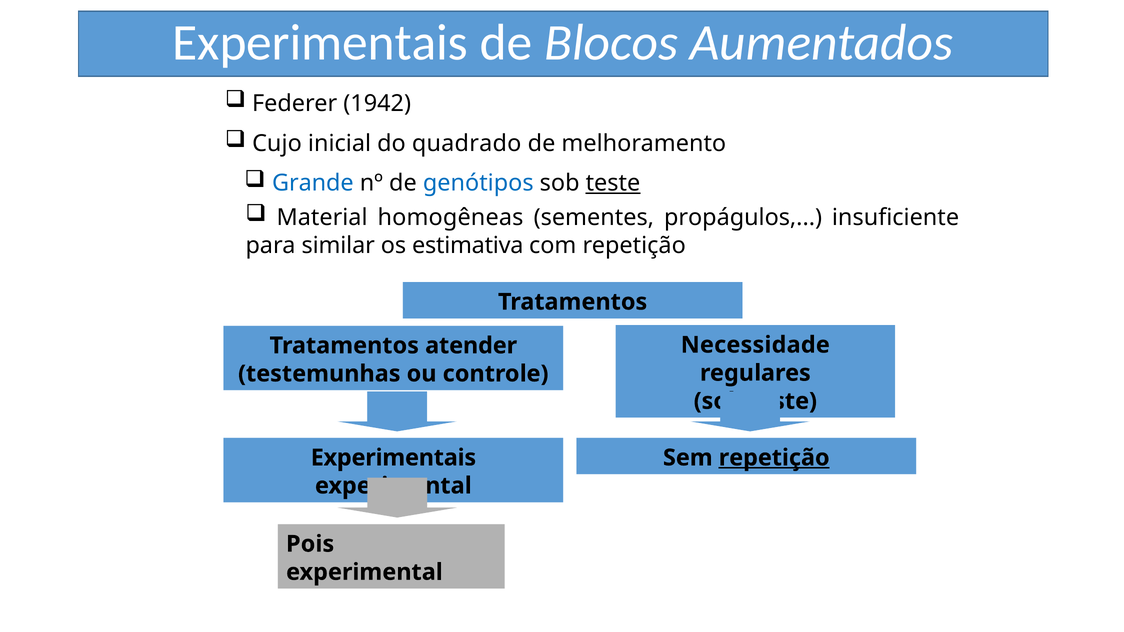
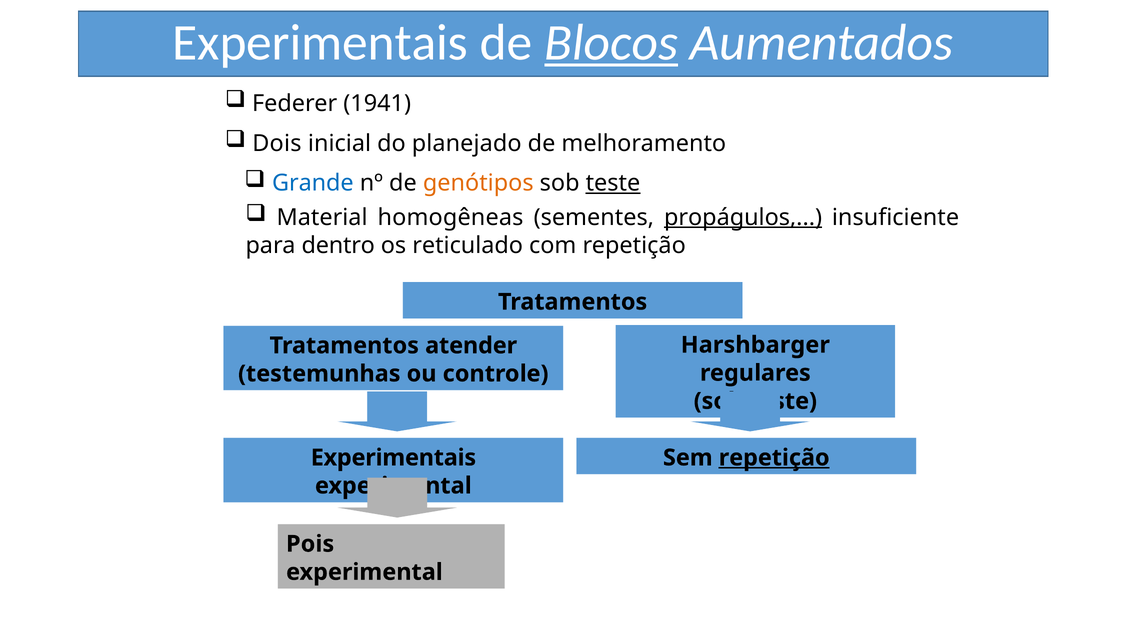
Blocos underline: none -> present (611, 43)
1942: 1942 -> 1941 (377, 104)
Cujo: Cujo -> Dois (277, 144)
quadrado: quadrado -> planejado (467, 144)
genótipos colour: blue -> orange (478, 183)
propágulos underline: none -> present (743, 217)
similar: similar -> dentro (338, 245)
estimativa: estimativa -> reticulado (468, 245)
Necessidade: Necessidade -> Harshbarger (755, 345)
